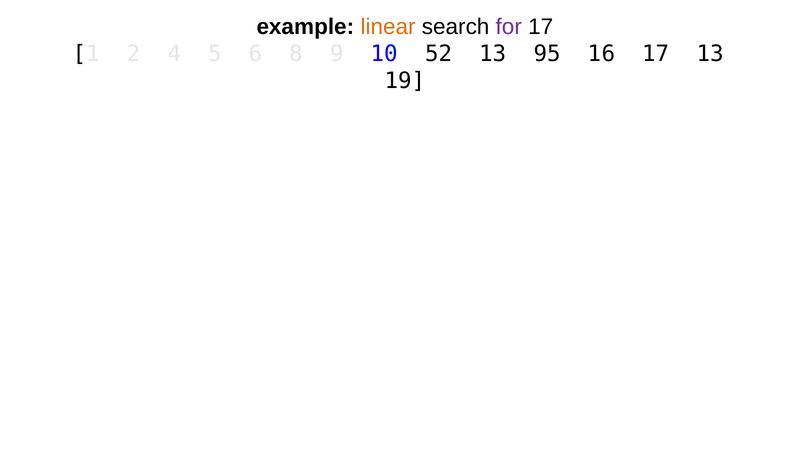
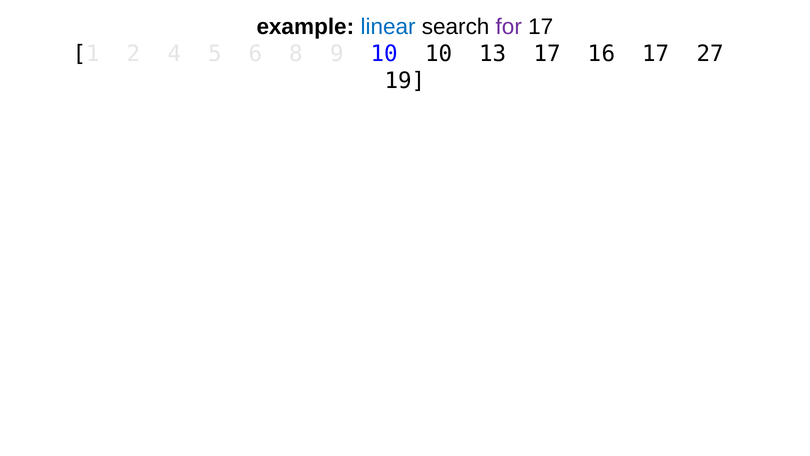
linear colour: orange -> blue (388, 27)
10 52: 52 -> 10 (439, 54)
13 95: 95 -> 17 (547, 54)
17 13: 13 -> 27 (710, 54)
